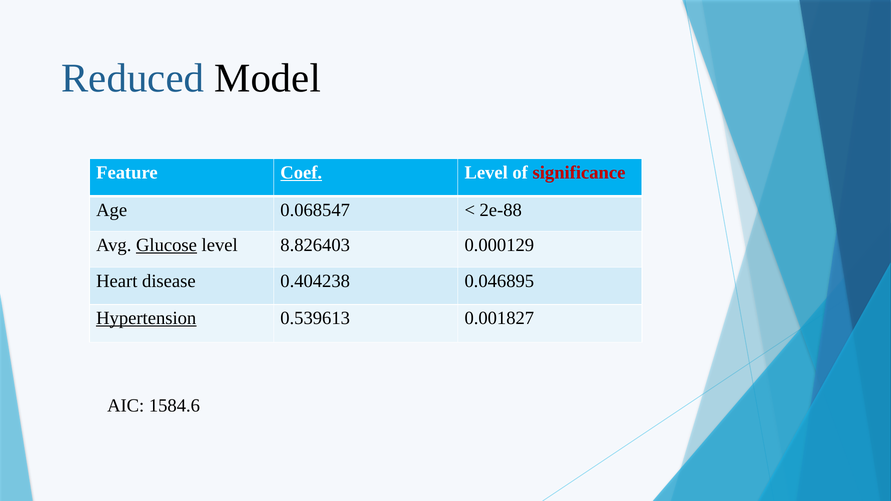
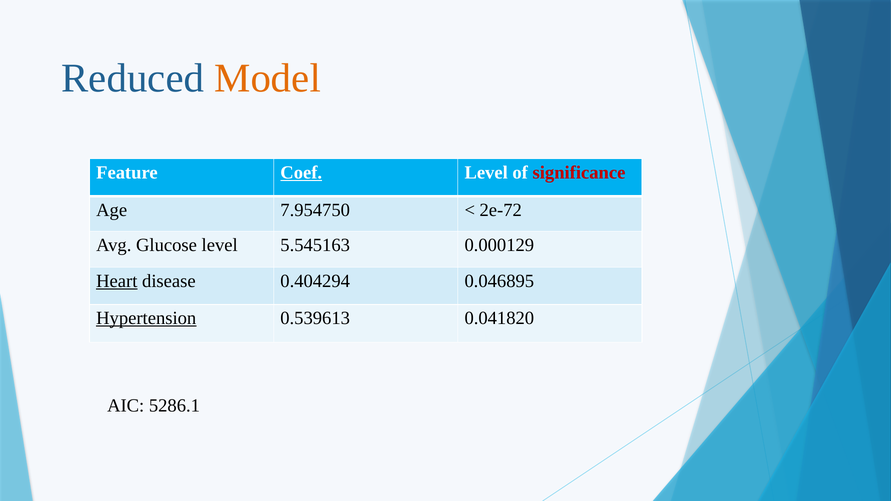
Model colour: black -> orange (268, 78)
0.068547: 0.068547 -> 7.954750 (315, 210)
2e-88: 2e-88 -> 2e-72 (501, 210)
Glucose underline: present -> none (166, 245)
8.826403: 8.826403 -> 5.545163 (315, 245)
Heart underline: none -> present (117, 281)
0.404238: 0.404238 -> 0.404294 (315, 281)
0.001827: 0.001827 -> 0.041820 (499, 318)
1584.6: 1584.6 -> 5286.1 (174, 406)
